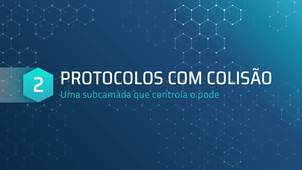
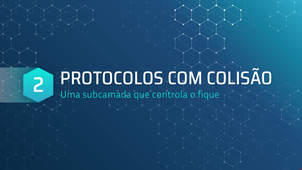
pode: pode -> fique (209, 94)
